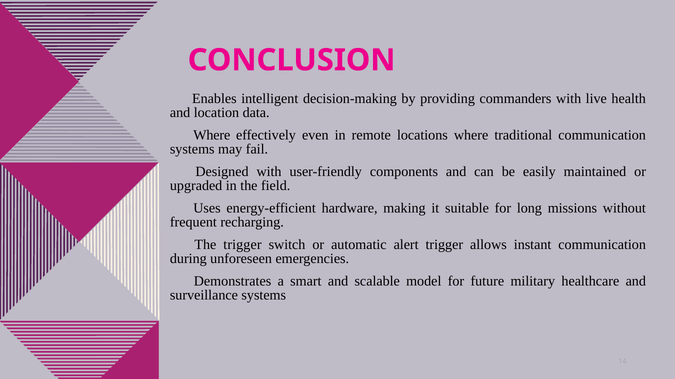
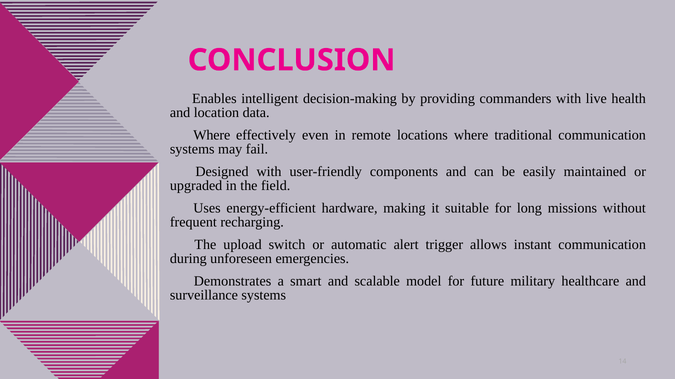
The trigger: trigger -> upload (243, 245)
